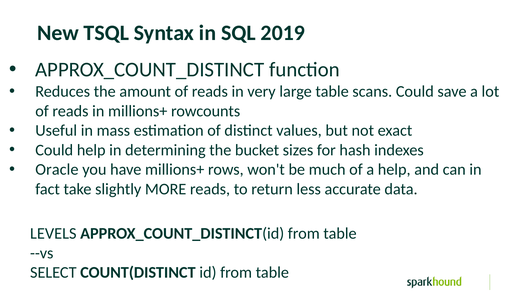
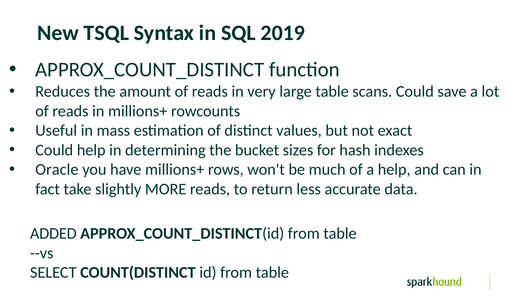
LEVELS: LEVELS -> ADDED (53, 234)
